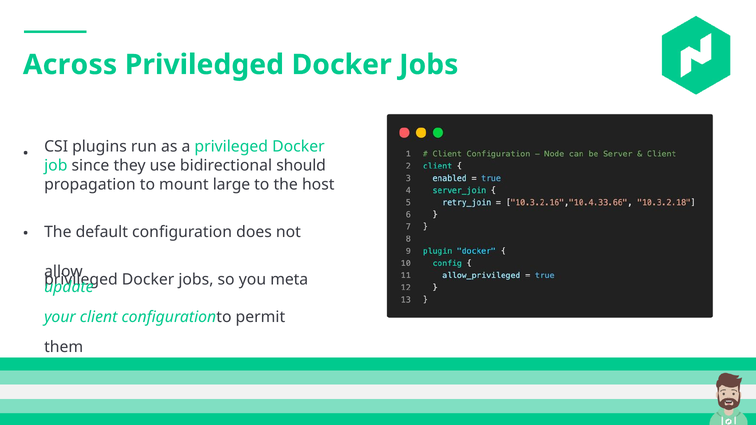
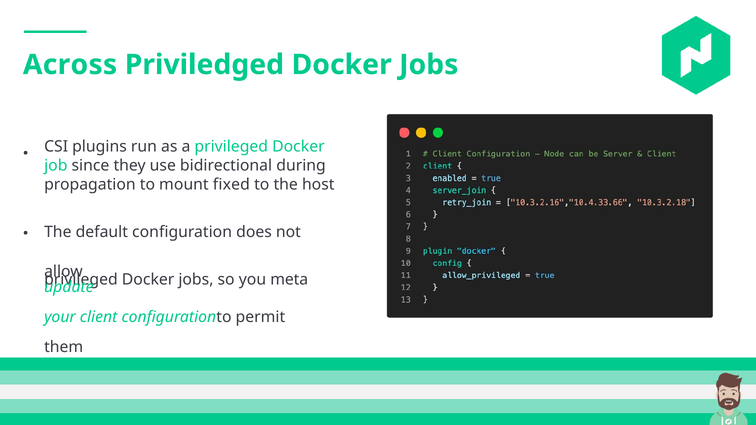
should: should -> during (301, 166)
large: large -> fixed (231, 185)
